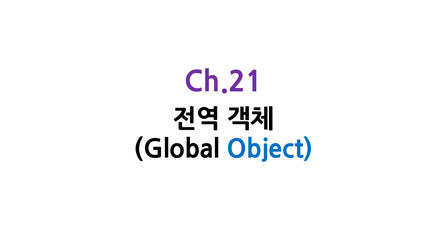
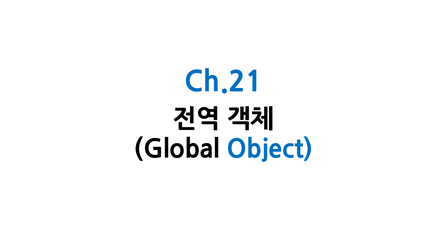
Ch.21 colour: purple -> blue (224, 82)
